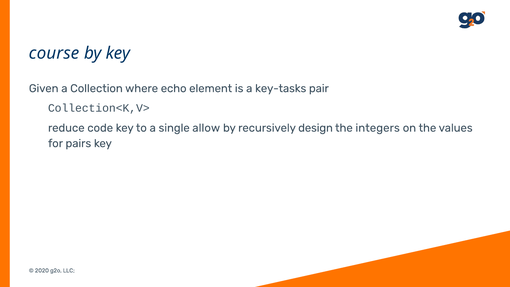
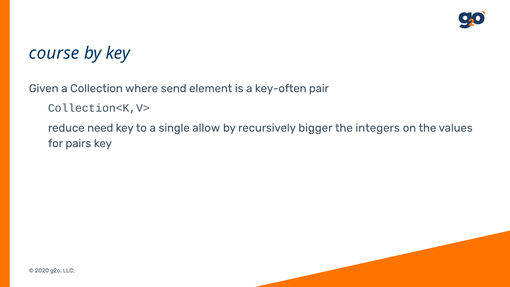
echo: echo -> send (174, 88)
key-tasks: key-tasks -> key-often (281, 88)
code: code -> need (100, 128)
design: design -> bigger (315, 128)
